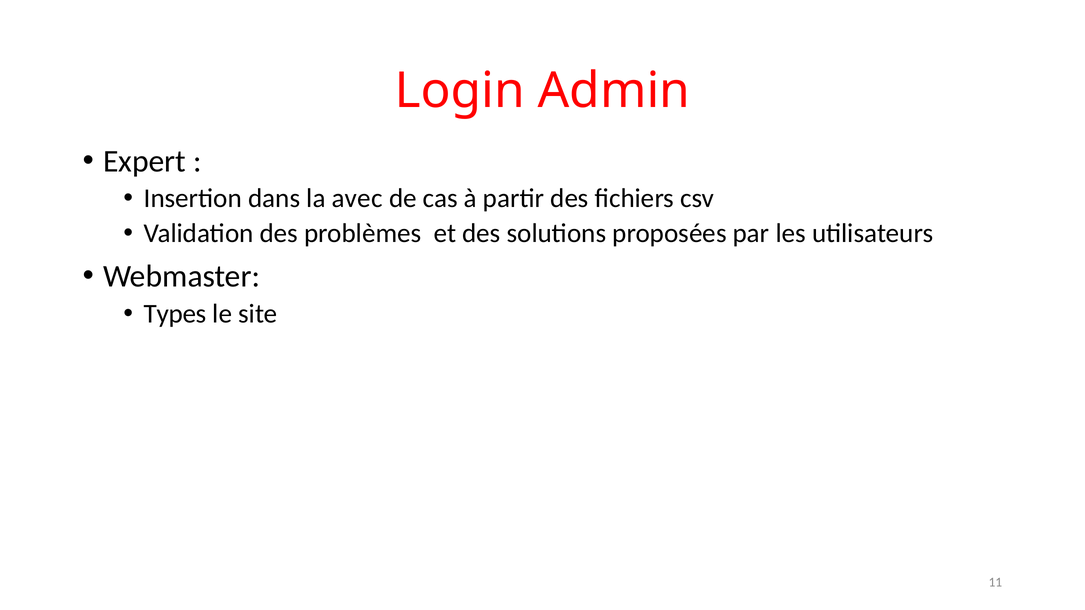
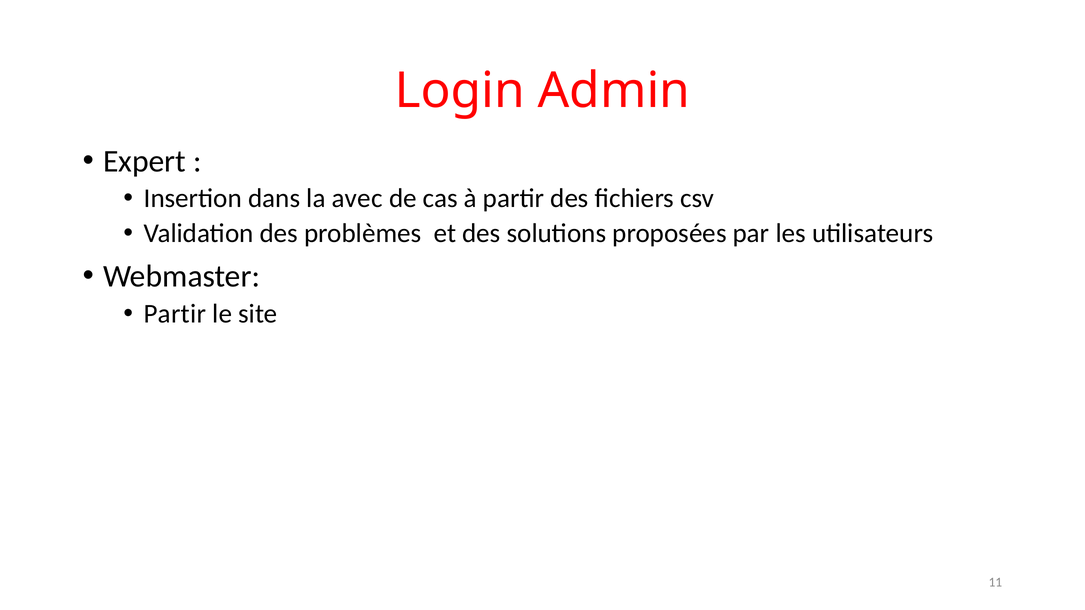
Types: Types -> Partir (175, 314)
